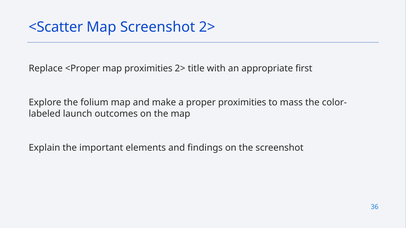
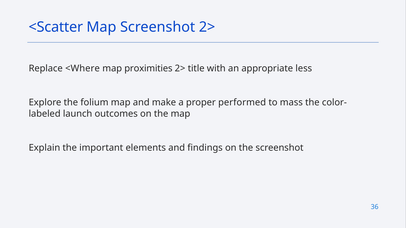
<Proper: <Proper -> <Where (83, 69)
first: first -> less (304, 69)
proper proximities: proximities -> performed (242, 103)
